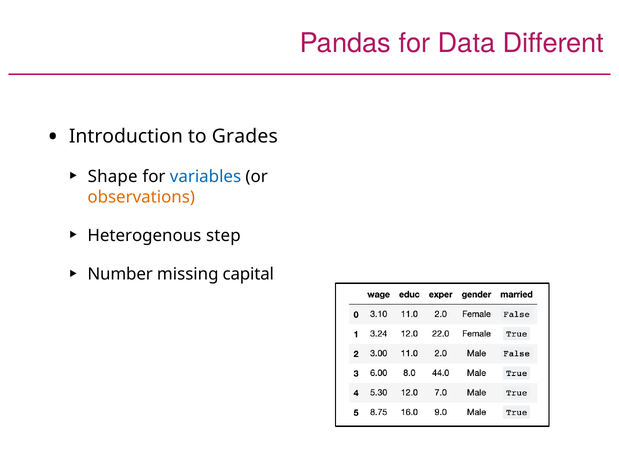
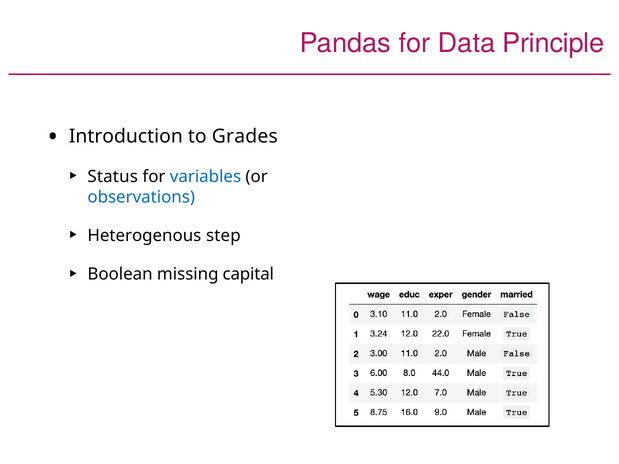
Different: Different -> Principle (553, 43)
Shape: Shape -> Status (113, 177)
observations colour: orange -> blue (141, 197)
Number: Number -> Boolean (120, 274)
